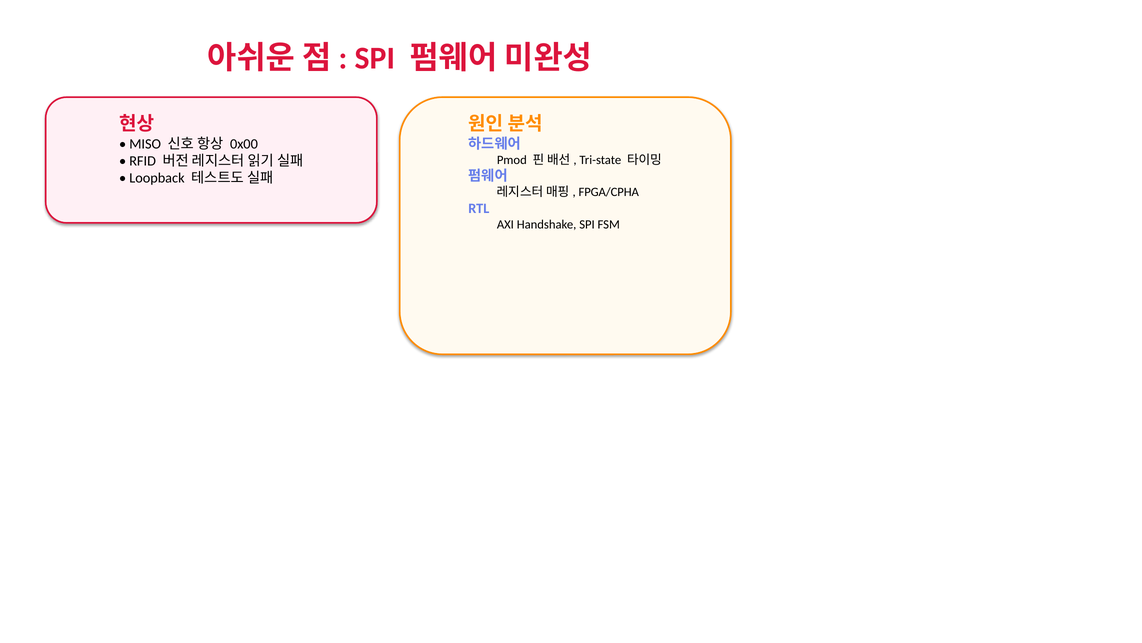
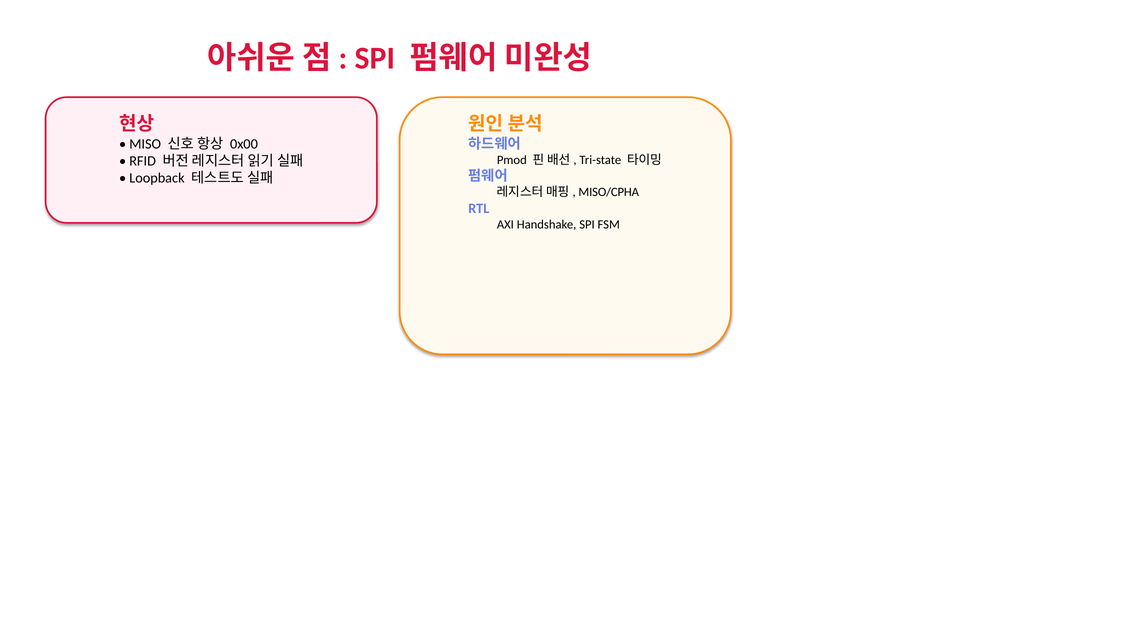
FPGA/CPHA: FPGA/CPHA -> MISO/CPHA (609, 192)
